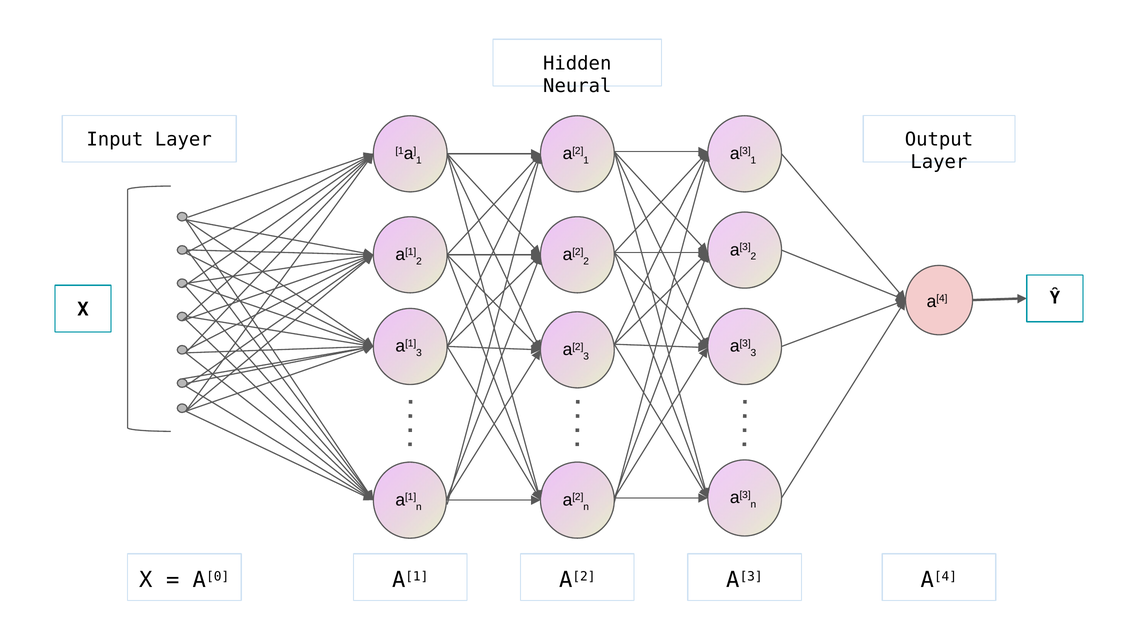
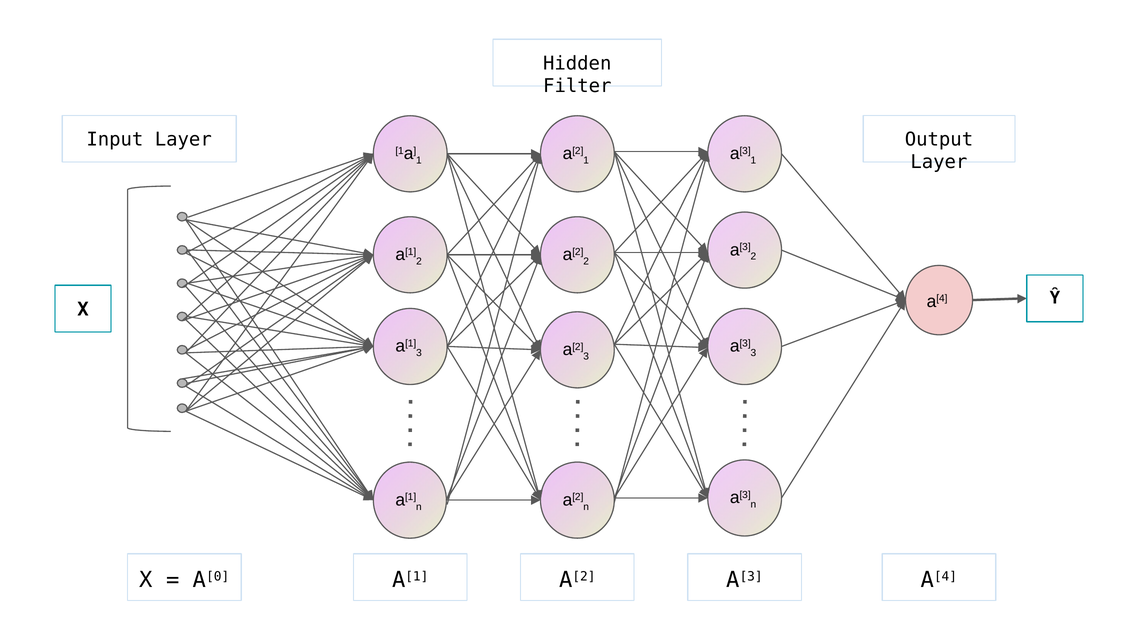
Neural: Neural -> Filter (577, 86)
